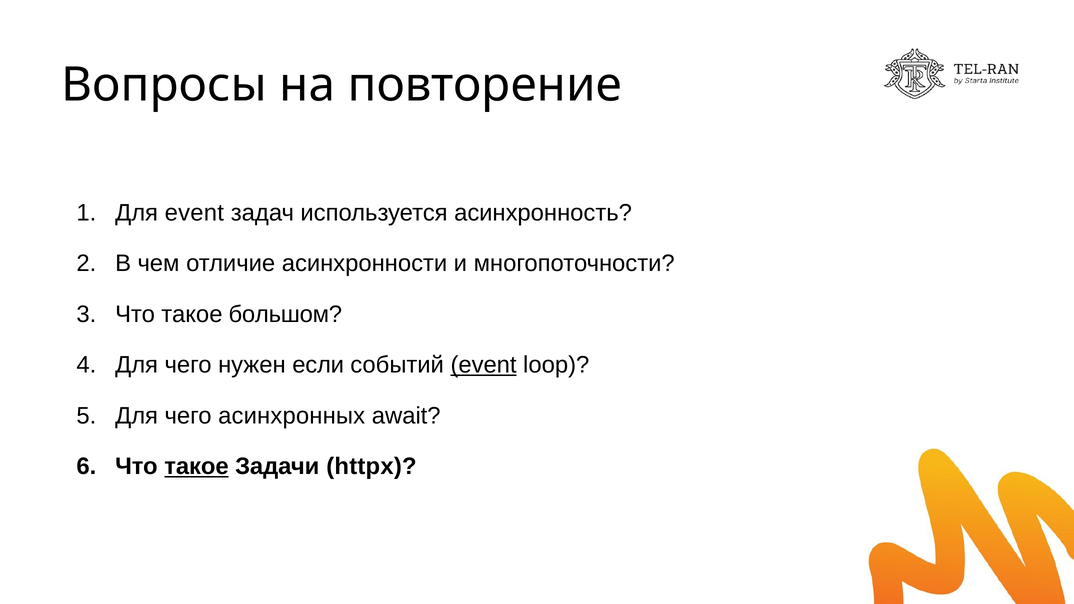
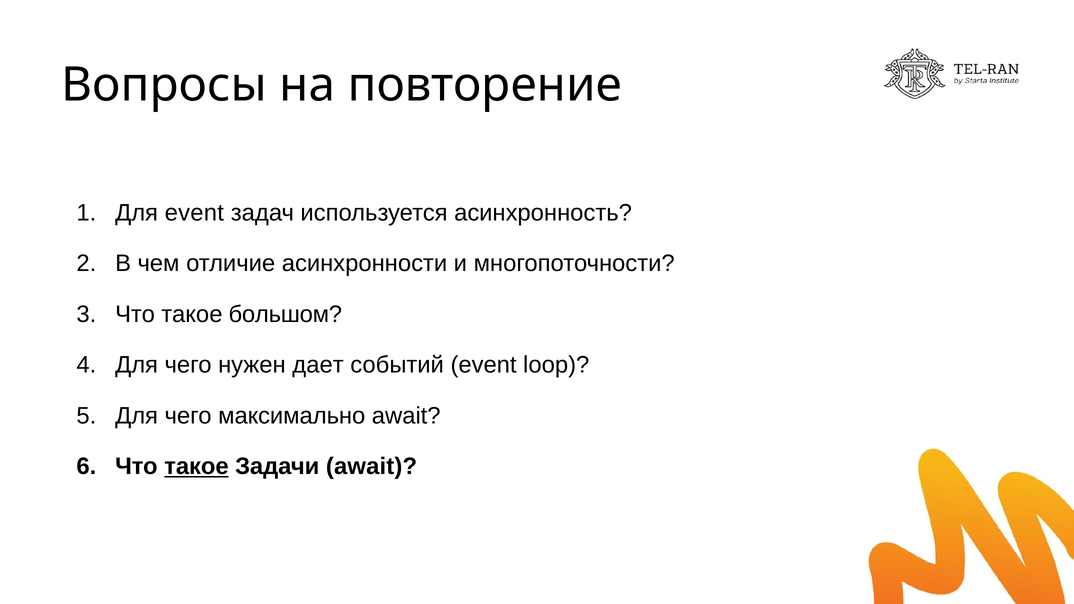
если: если -> дает (318, 365)
event underline: present -> none (484, 365)
асинхронных: асинхронных -> максимально (292, 416)
Задачи httpx: httpx -> await (372, 467)
